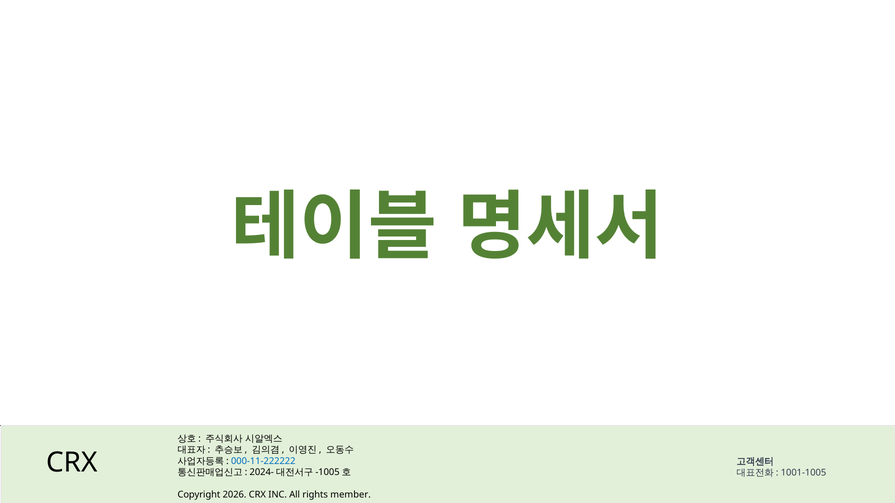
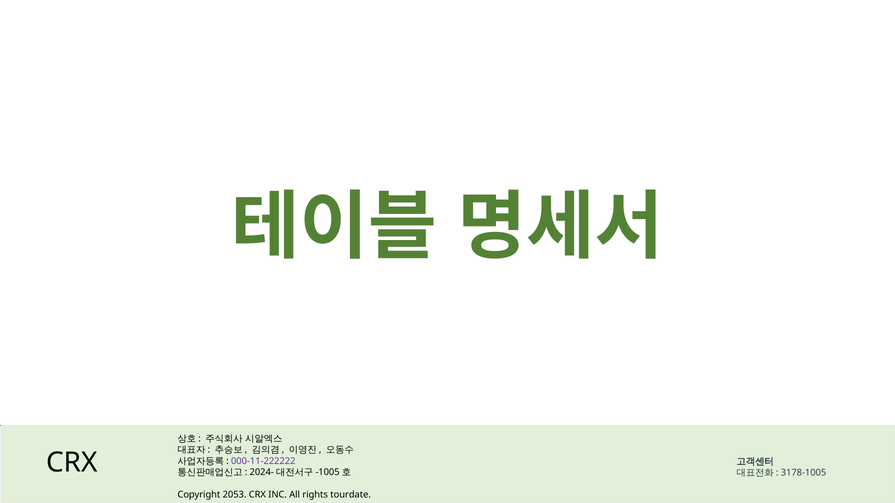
000-11-222222 colour: blue -> purple (263, 461)
1001-1005: 1001-1005 -> 3178-1005 (804, 473)
2026: 2026 -> 2053 (235, 495)
member: member -> tourdate (351, 495)
